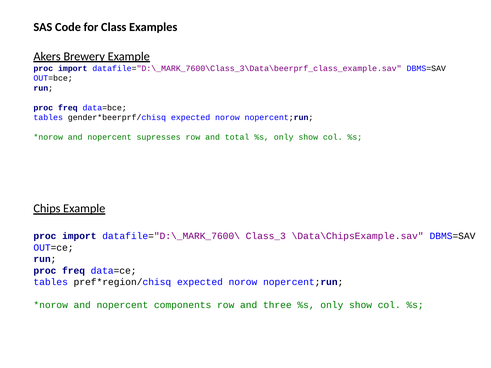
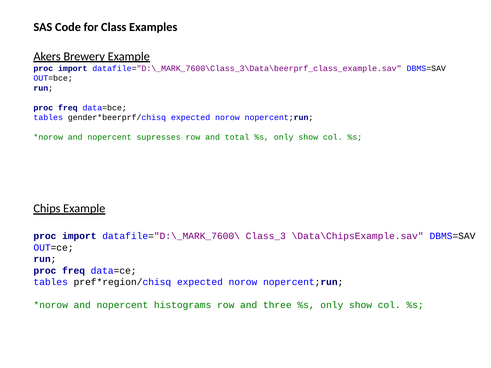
components: components -> histograms (183, 305)
